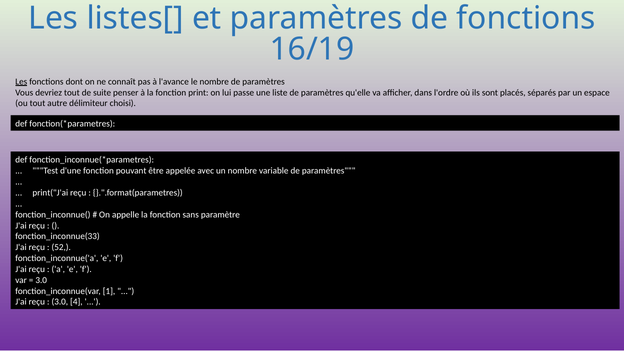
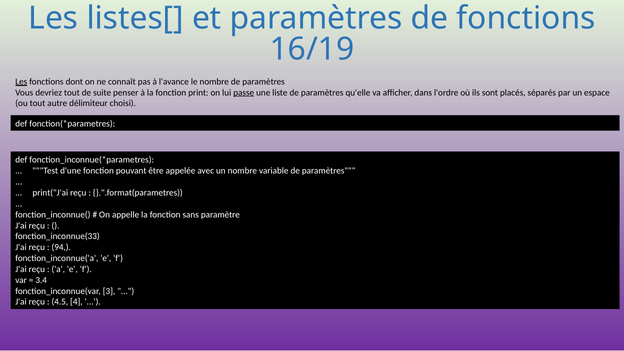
passe underline: none -> present (244, 93)
52: 52 -> 94 (61, 247)
3.0: 3.0 -> 3.4 (41, 280)
1: 1 -> 3 (109, 291)
3.0: 3.0 -> 4.5 (60, 302)
